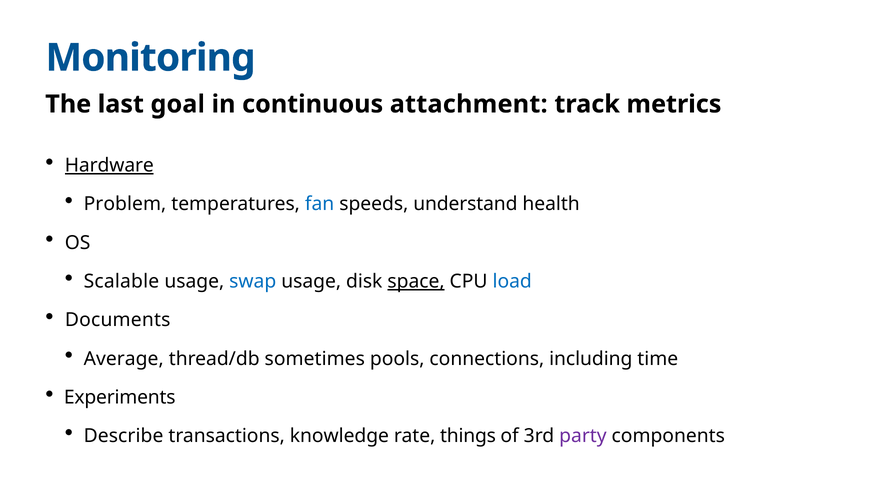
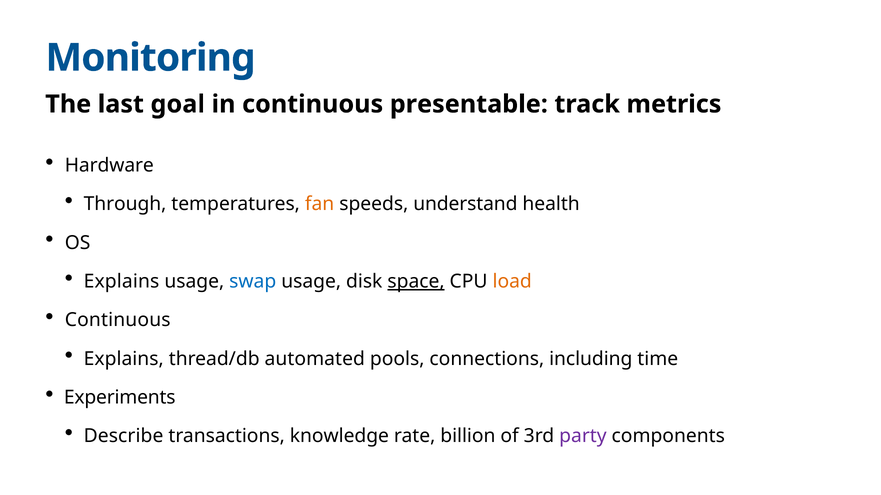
attachment: attachment -> presentable (469, 104)
Hardware underline: present -> none (109, 166)
Problem: Problem -> Through (125, 204)
fan colour: blue -> orange (320, 204)
Scalable: Scalable -> Explains (121, 282)
load colour: blue -> orange (512, 282)
Documents: Documents -> Continuous (118, 320)
Average: Average -> Explains (124, 359)
sometimes: sometimes -> automated (315, 359)
things: things -> billion (468, 437)
